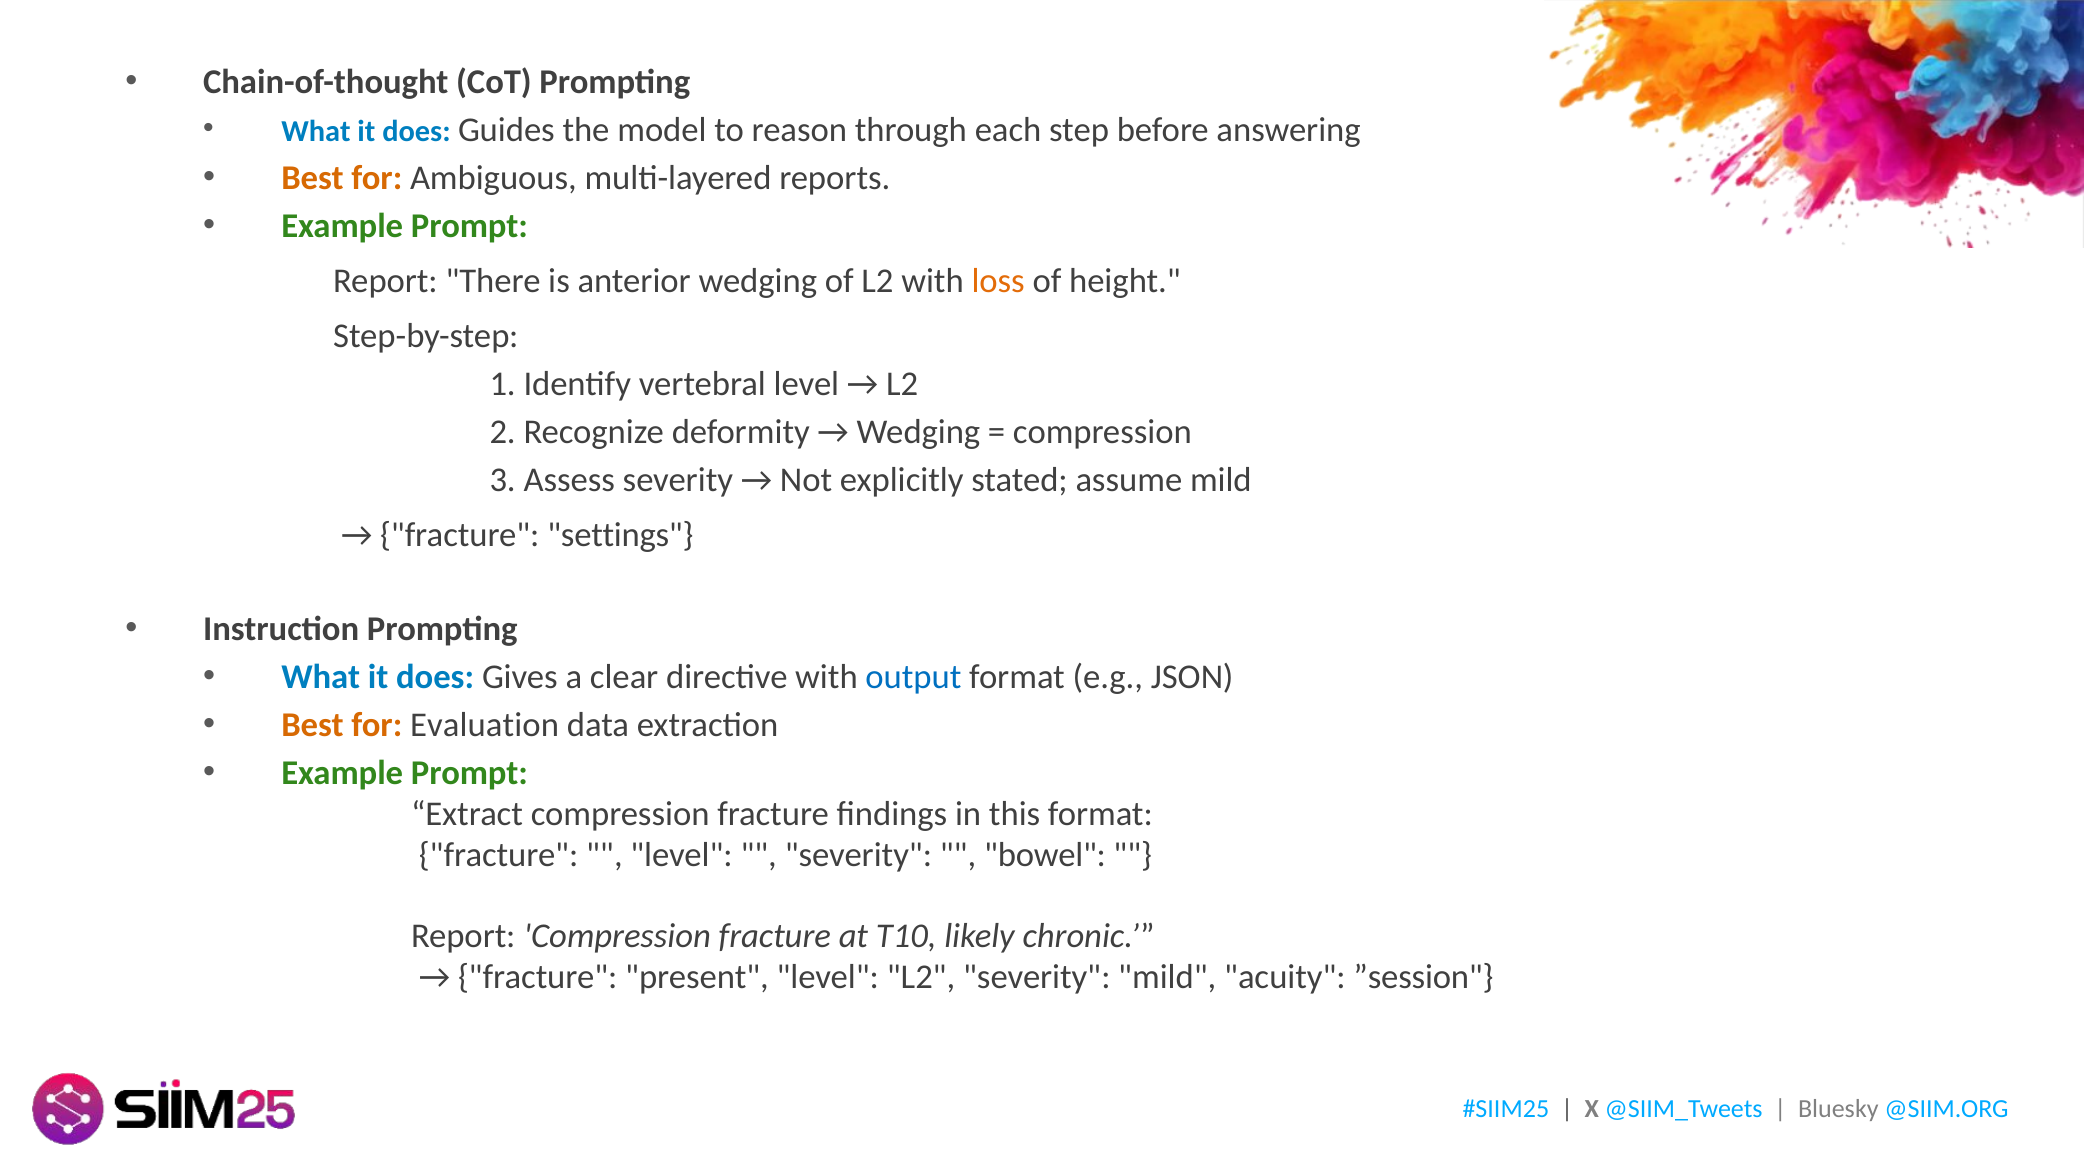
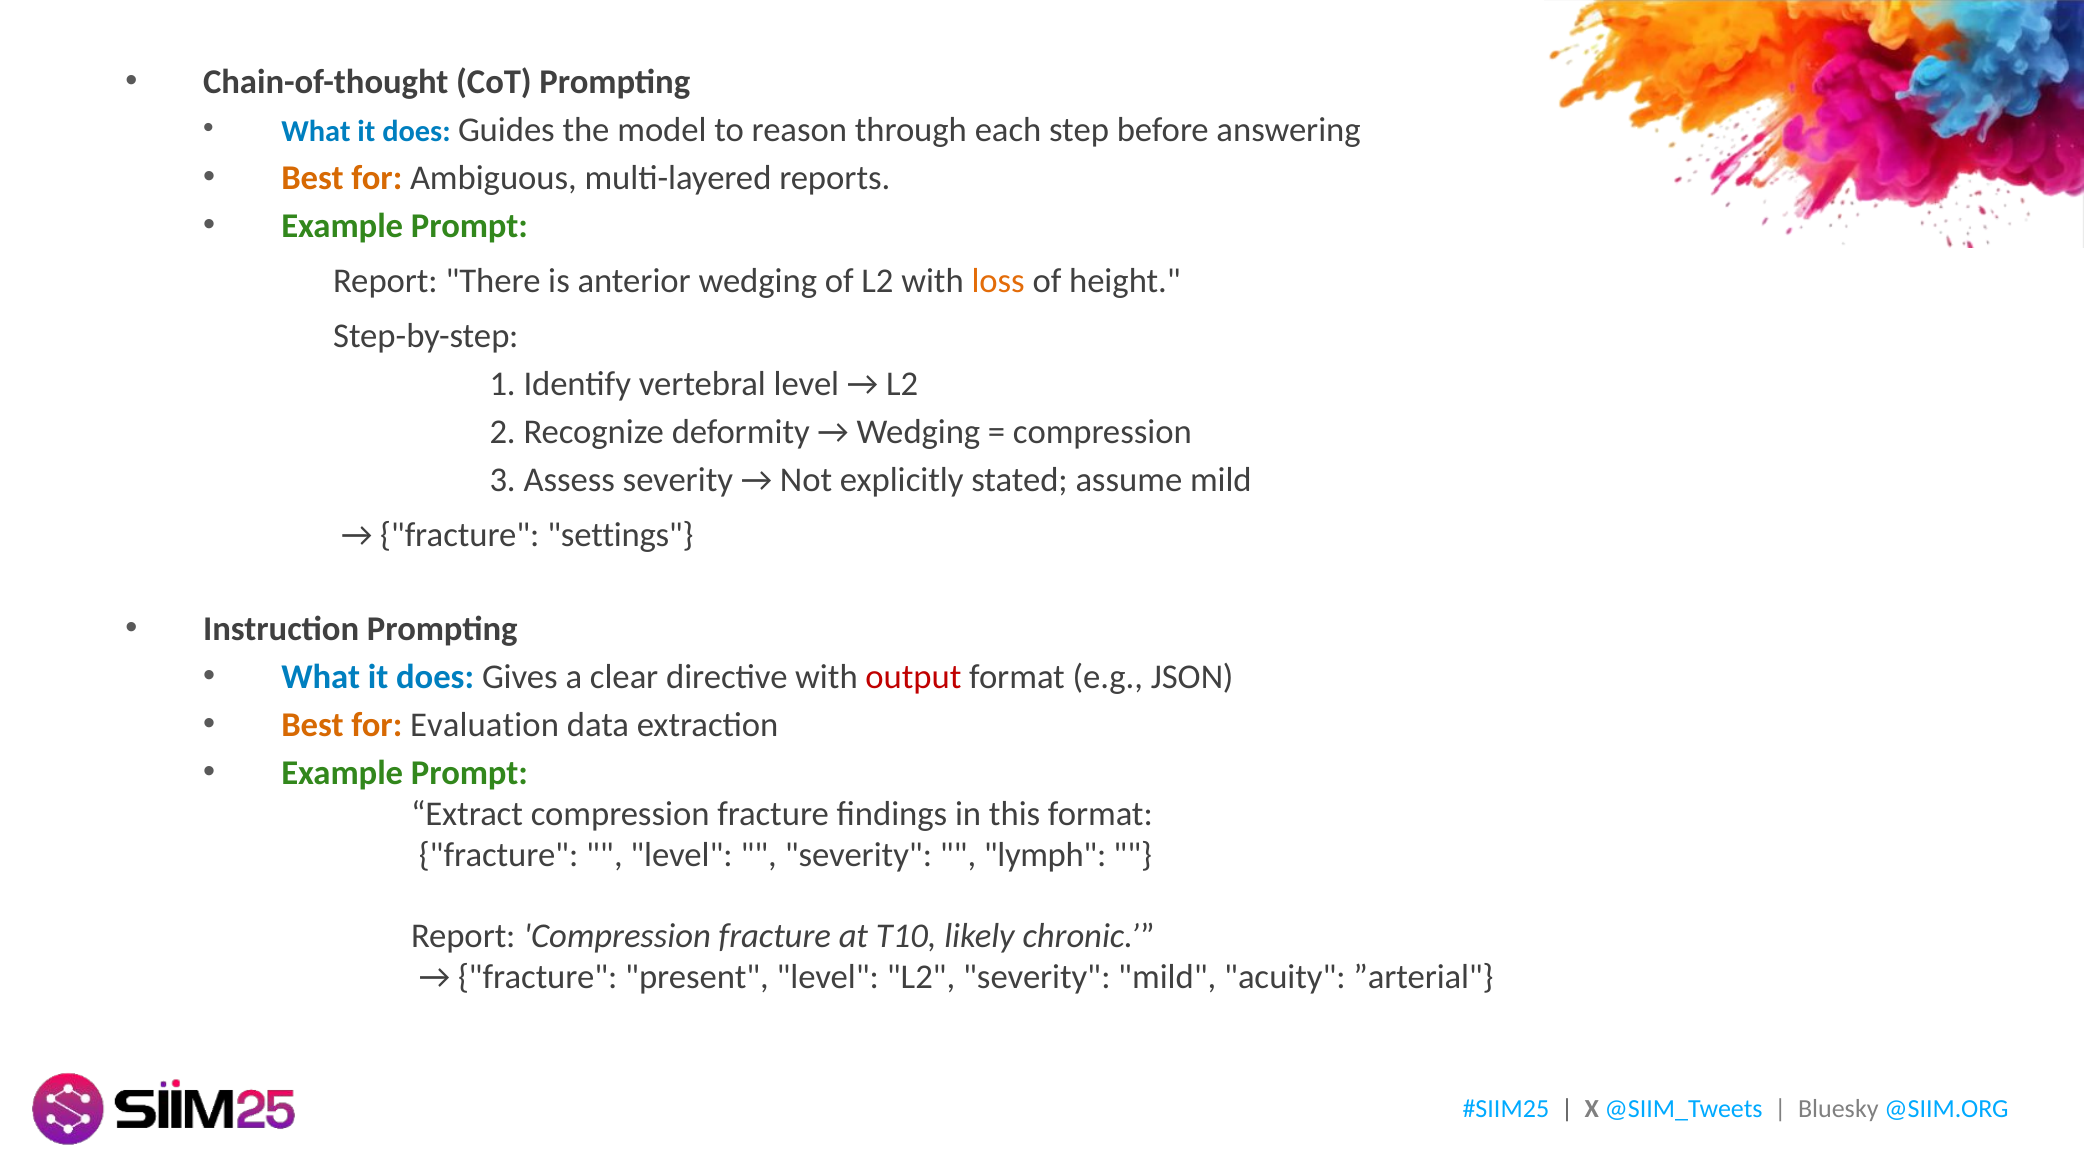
output colour: blue -> red (913, 677)
bowel: bowel -> lymph (1045, 855)
”session: ”session -> ”arterial (1424, 977)
